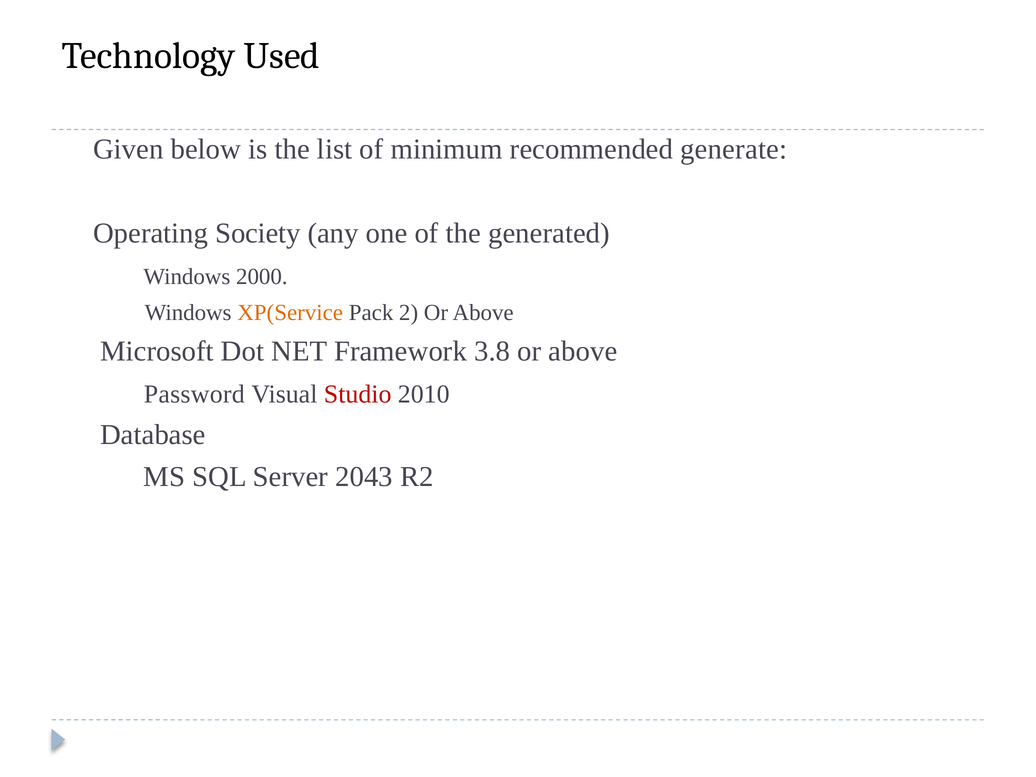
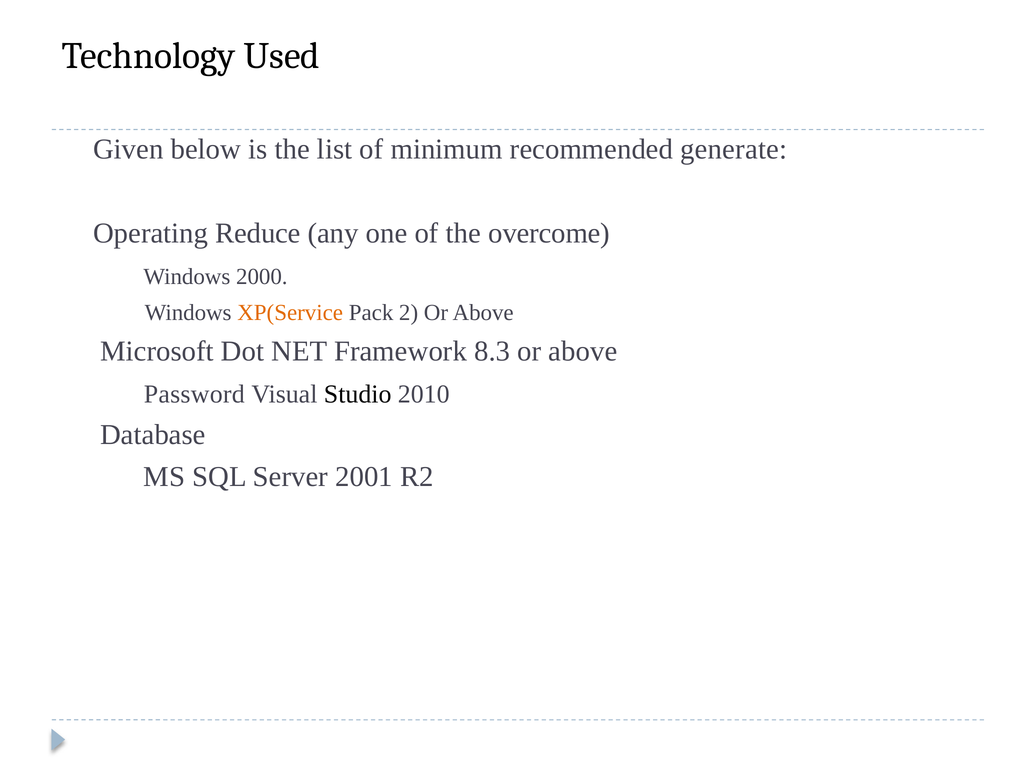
Society: Society -> Reduce (258, 233)
generated: generated -> overcome (549, 233)
3.8: 3.8 -> 8.3 (492, 351)
Studio colour: red -> black (358, 394)
2043: 2043 -> 2001 (364, 477)
